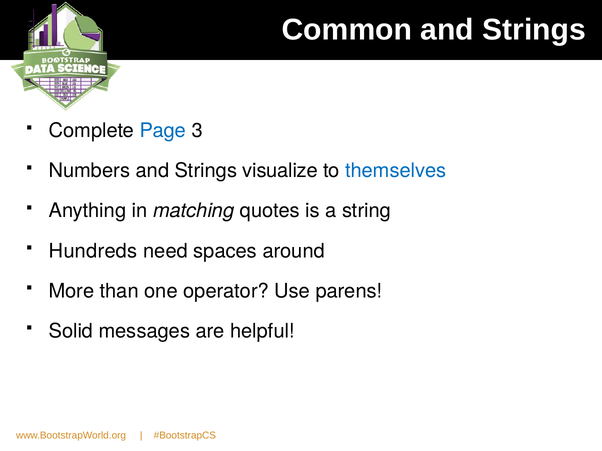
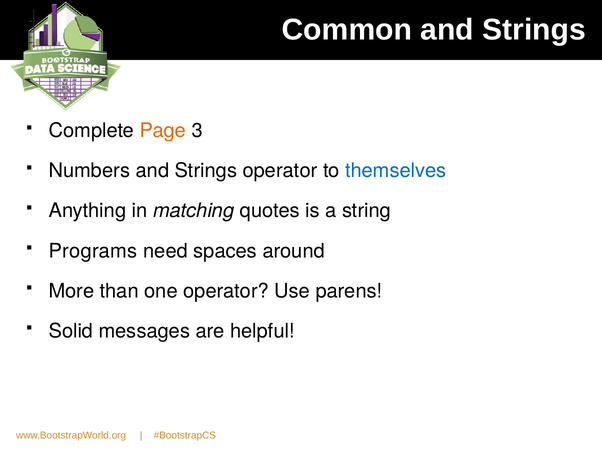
Page colour: blue -> orange (163, 131)
Strings visualize: visualize -> operator (280, 171)
Hundreds: Hundreds -> Programs (93, 251)
